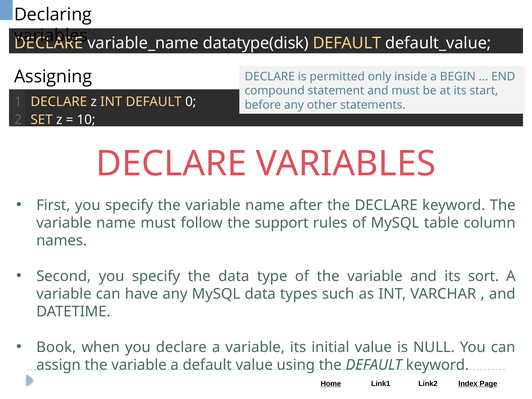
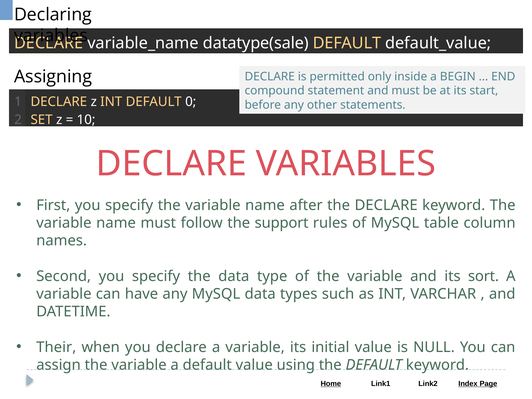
datatype(disk: datatype(disk -> datatype(sale (256, 43)
Book: Book -> Their (56, 347)
